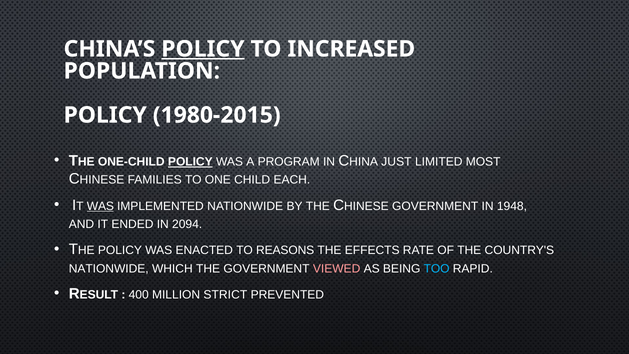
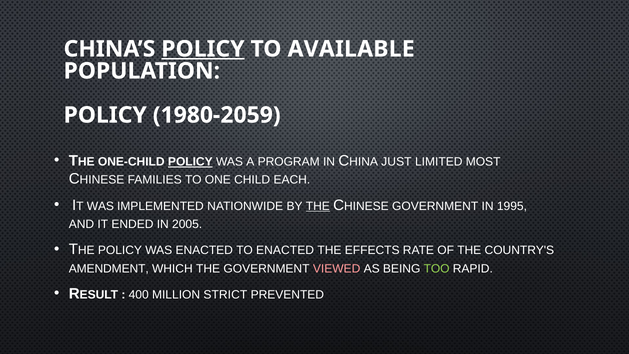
INCREASED: INCREASED -> AVAILABLE (351, 49)
1980-2015: 1980-2015 -> 1980-2059 (217, 115)
WAS underline: present -> none (100, 206)
THE underline: none -> present (318, 206)
1948: 1948 -> 1995 (512, 206)
2094: 2094 -> 2005 (187, 224)
TO REASONS: REASONS -> ENACTED (285, 250)
NATIONWIDE: NATIONWIDE -> AMENDMENT (109, 268)
TOO colour: light blue -> light green (437, 268)
